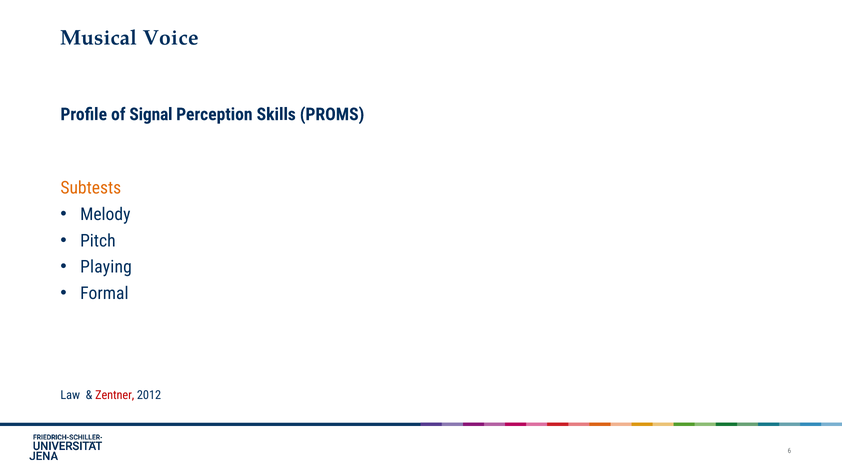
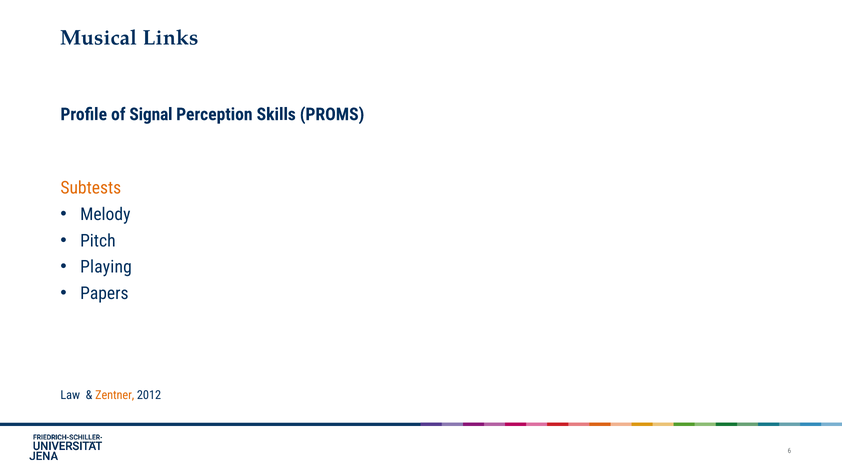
Voice: Voice -> Links (171, 38)
Formal: Formal -> Papers (104, 293)
Zentner colour: red -> orange (115, 395)
